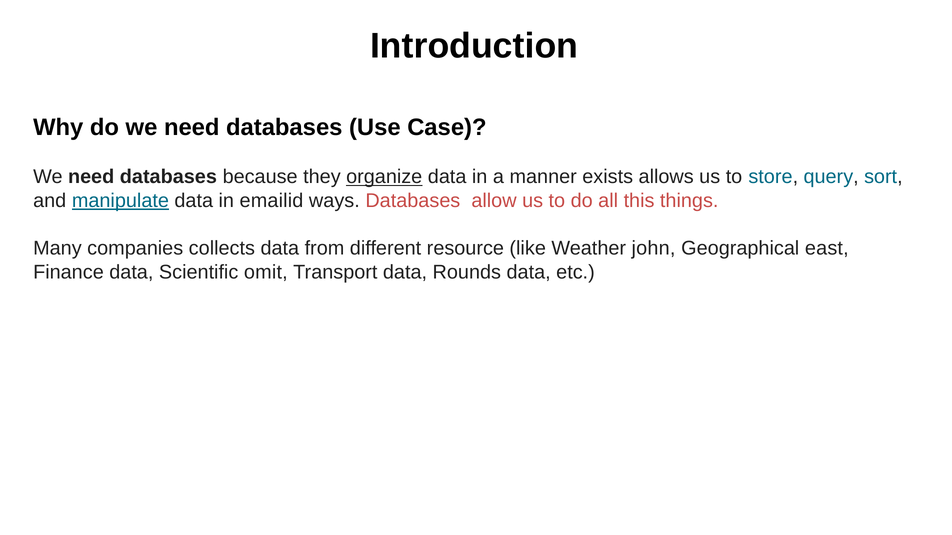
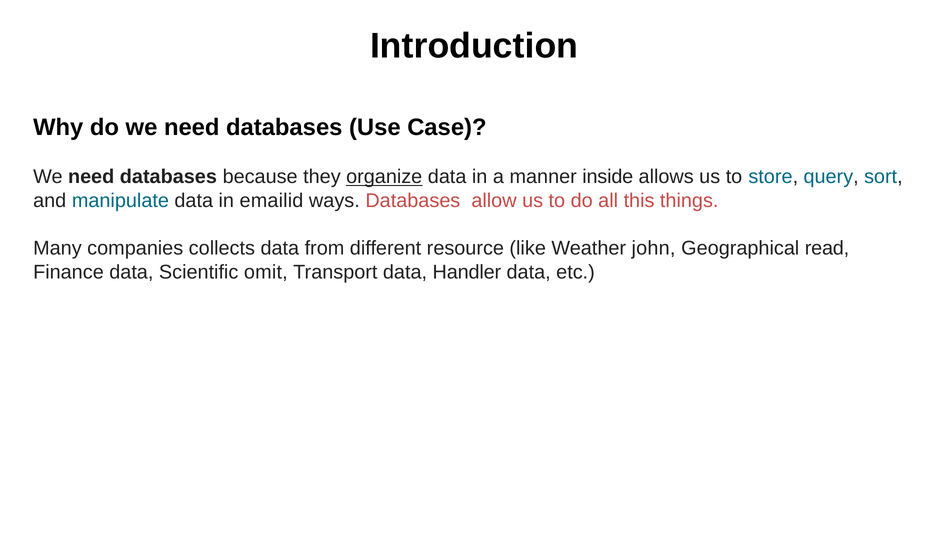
exists: exists -> inside (608, 177)
manipulate underline: present -> none (120, 201)
east: east -> read (827, 249)
Rounds: Rounds -> Handler (467, 272)
